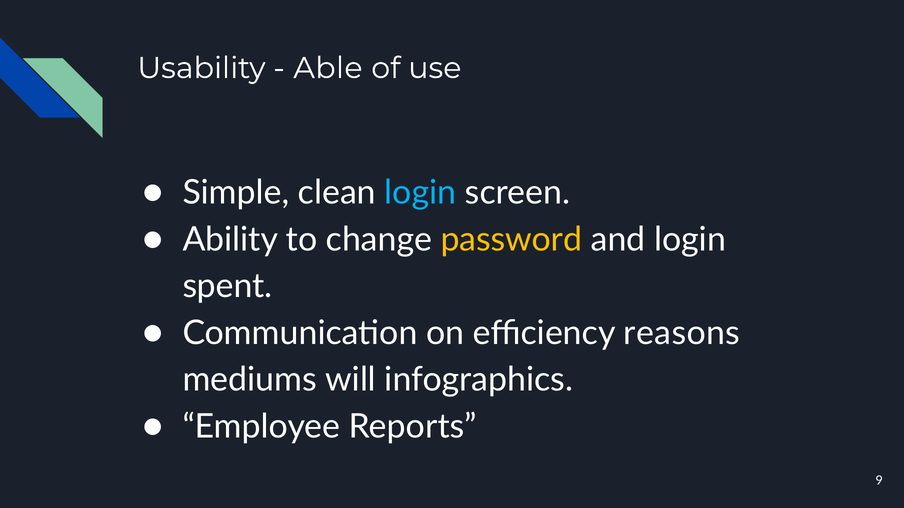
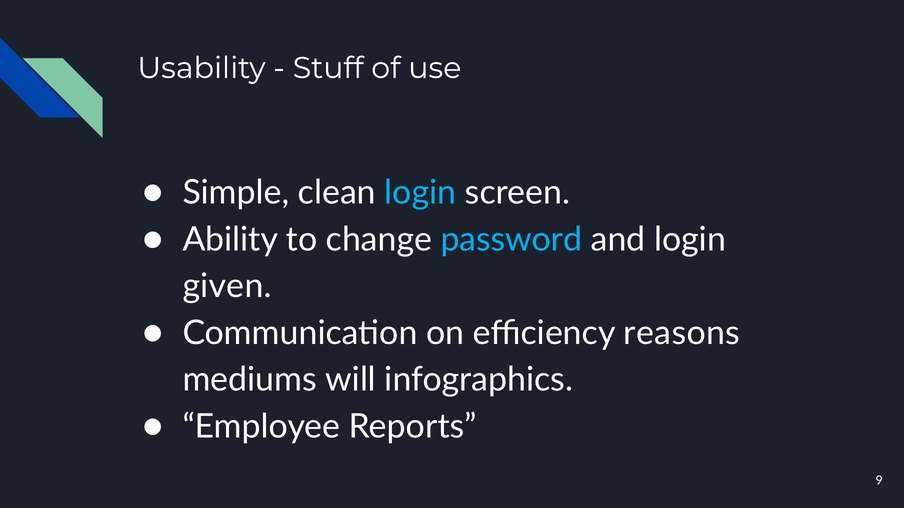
Able: Able -> Stuff (328, 68)
password colour: yellow -> light blue (511, 240)
spent: spent -> given (227, 286)
